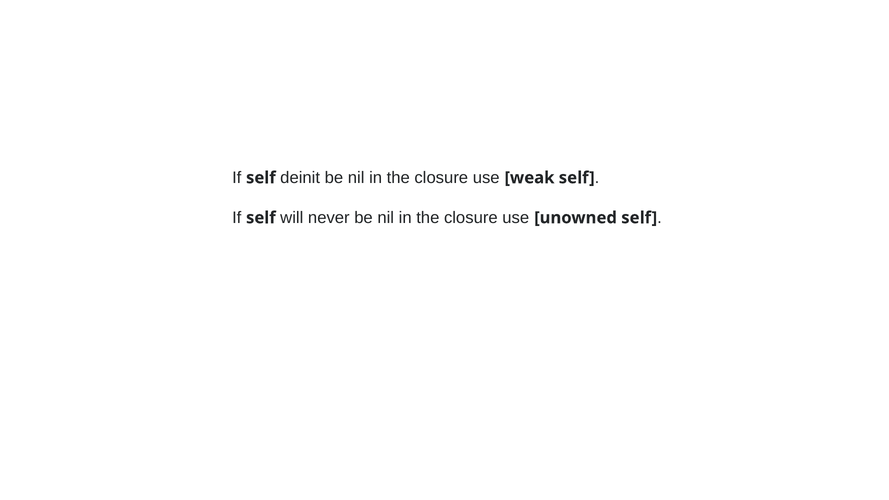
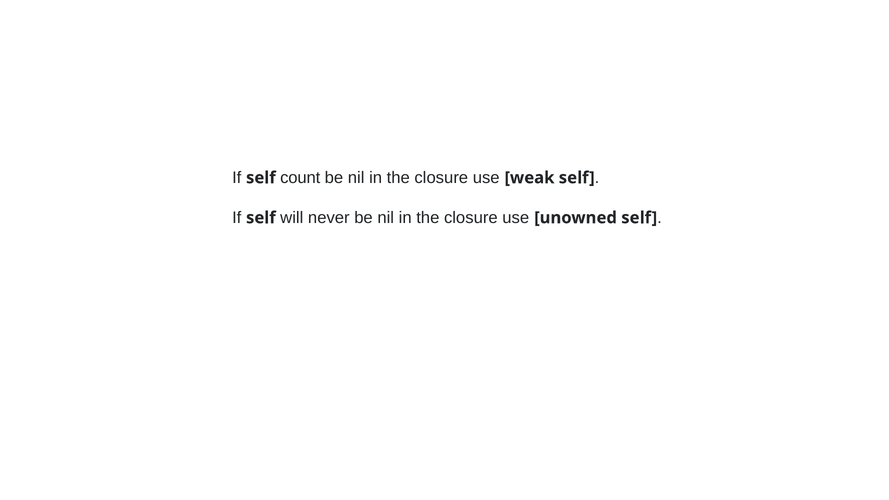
deinit: deinit -> count (300, 178)
